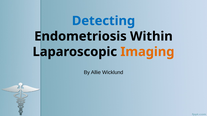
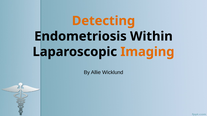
Detecting colour: blue -> orange (103, 21)
